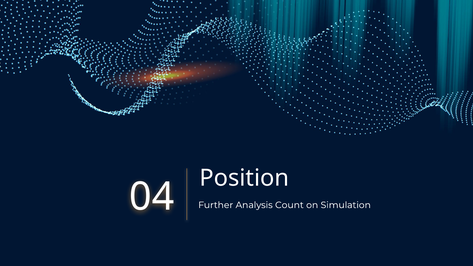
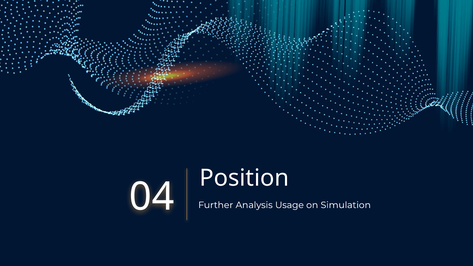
Count: Count -> Usage (289, 205)
